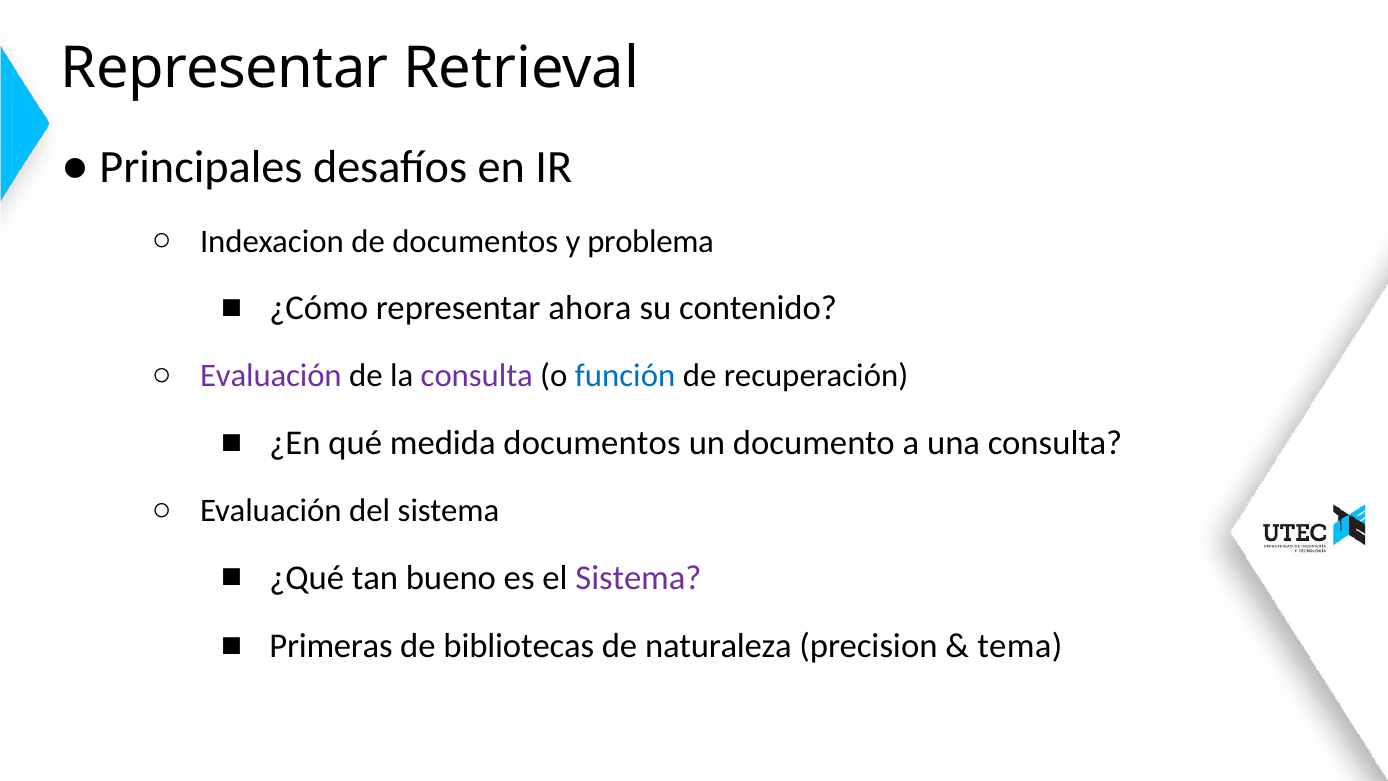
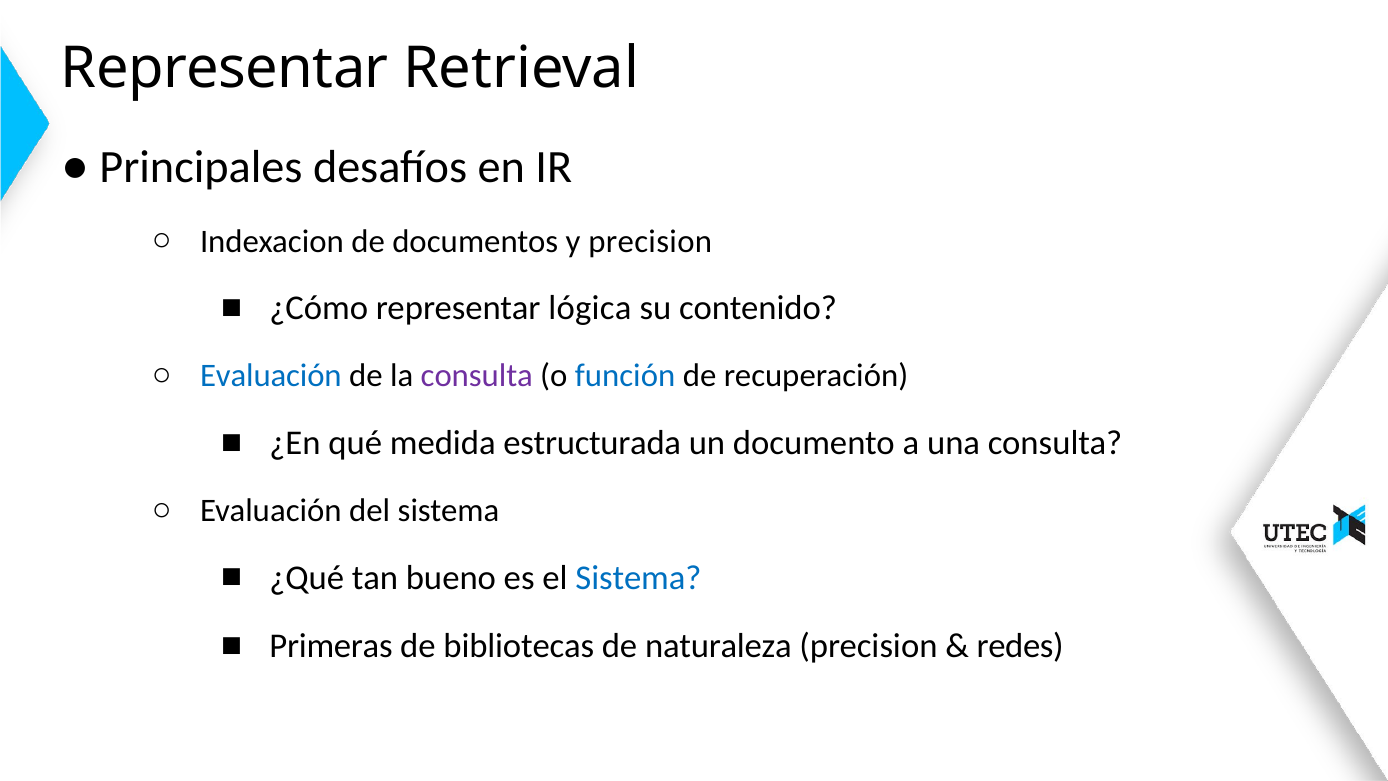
y problema: problema -> precision (650, 241)
ahora: ahora -> lógica (590, 308)
Evaluación colour: purple -> blue (271, 376)
medida documentos: documentos -> estructurada (592, 443)
Sistema colour: purple -> blue (638, 578)
tema: tema -> redes (1020, 646)
